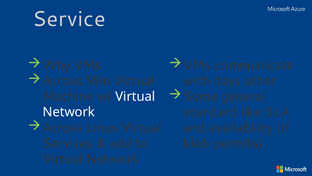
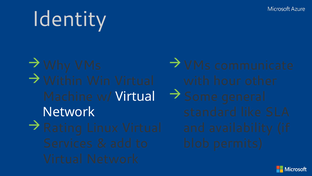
Service: Service -> Identity (69, 19)
Across: Across -> Within (63, 81)
days: days -> hour (227, 81)
Across: Across -> Rating (63, 127)
